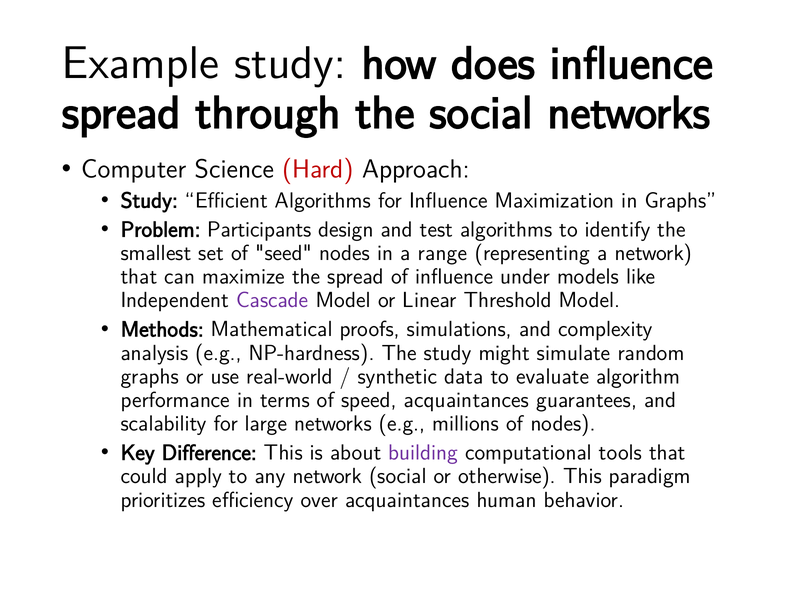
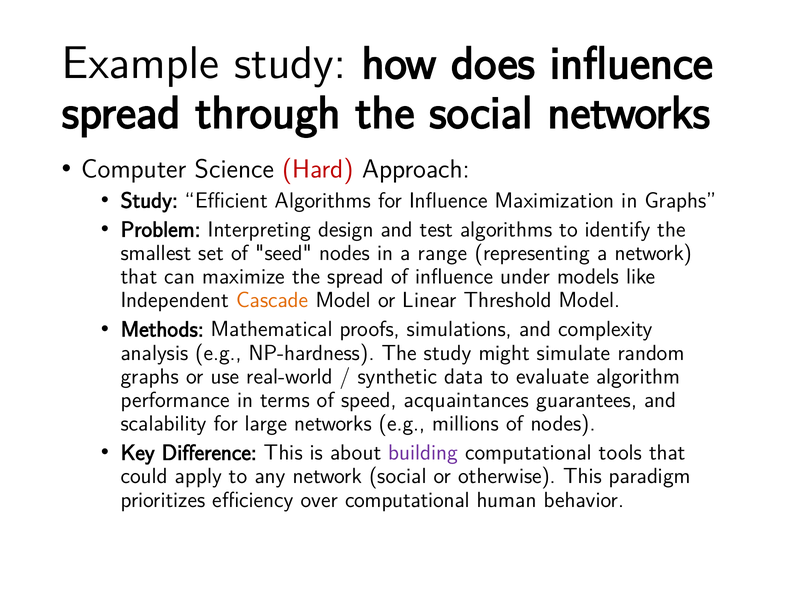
Participants: Participants -> Interpreting (259, 229)
Cascade colour: purple -> orange (272, 300)
over acquaintances: acquaintances -> computational (407, 500)
